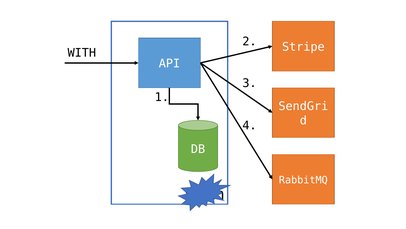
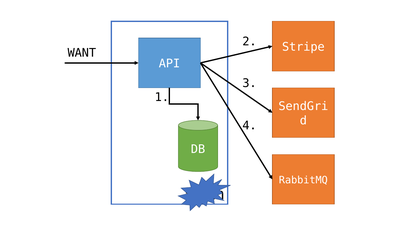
WITH: WITH -> WANT (82, 53)
